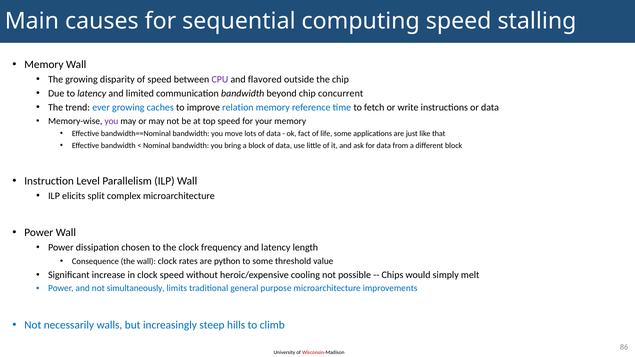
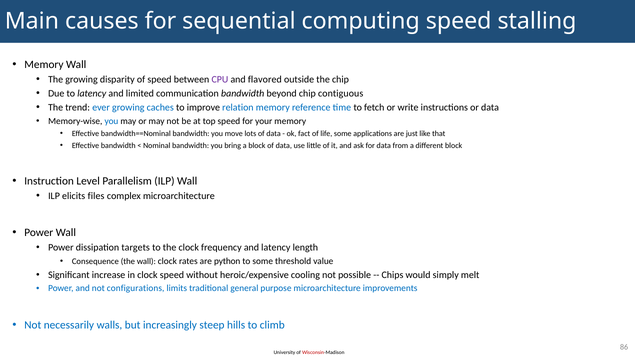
concurrent: concurrent -> contiguous (341, 93)
you colour: purple -> blue (111, 121)
split: split -> files (96, 196)
chosen: chosen -> targets (136, 248)
simultaneously: simultaneously -> configurations (136, 289)
